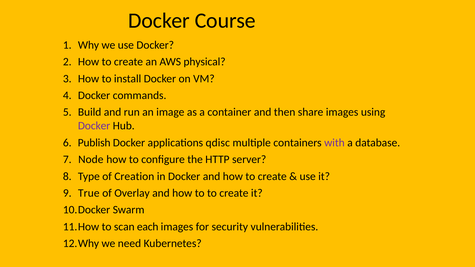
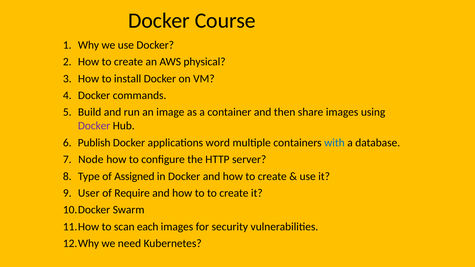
qdisc: qdisc -> word (218, 143)
with colour: purple -> blue (334, 143)
Creation: Creation -> Assigned (134, 176)
True: True -> User (89, 193)
Overlay: Overlay -> Require (132, 193)
